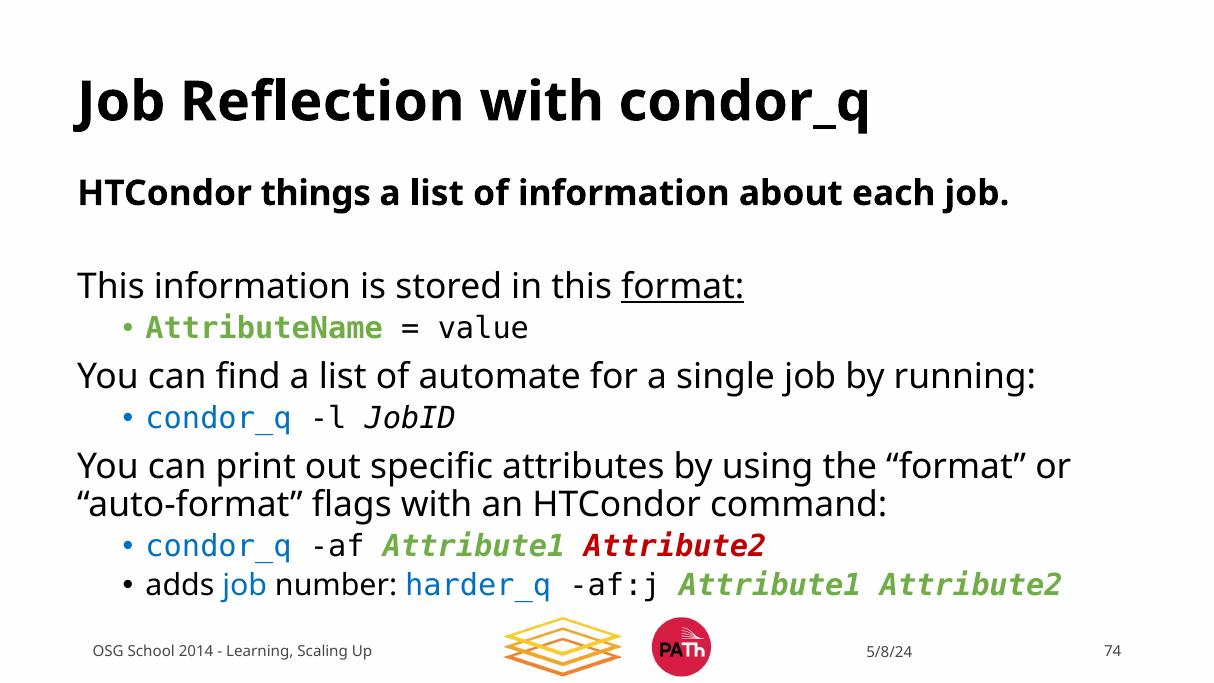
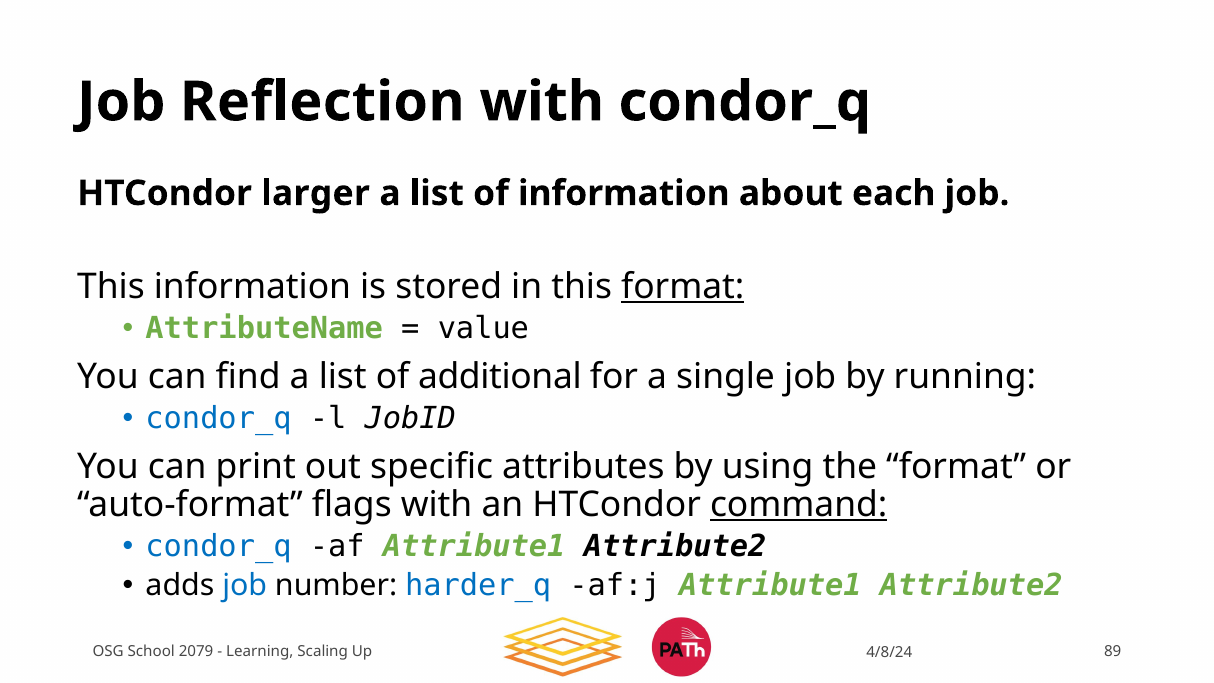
things: things -> larger (315, 193)
automate: automate -> additional (500, 377)
command underline: none -> present (799, 505)
Attribute2 colour: red -> black (675, 547)
2014: 2014 -> 2079 (196, 651)
74: 74 -> 89 (1113, 651)
5/8/24: 5/8/24 -> 4/8/24 (889, 652)
